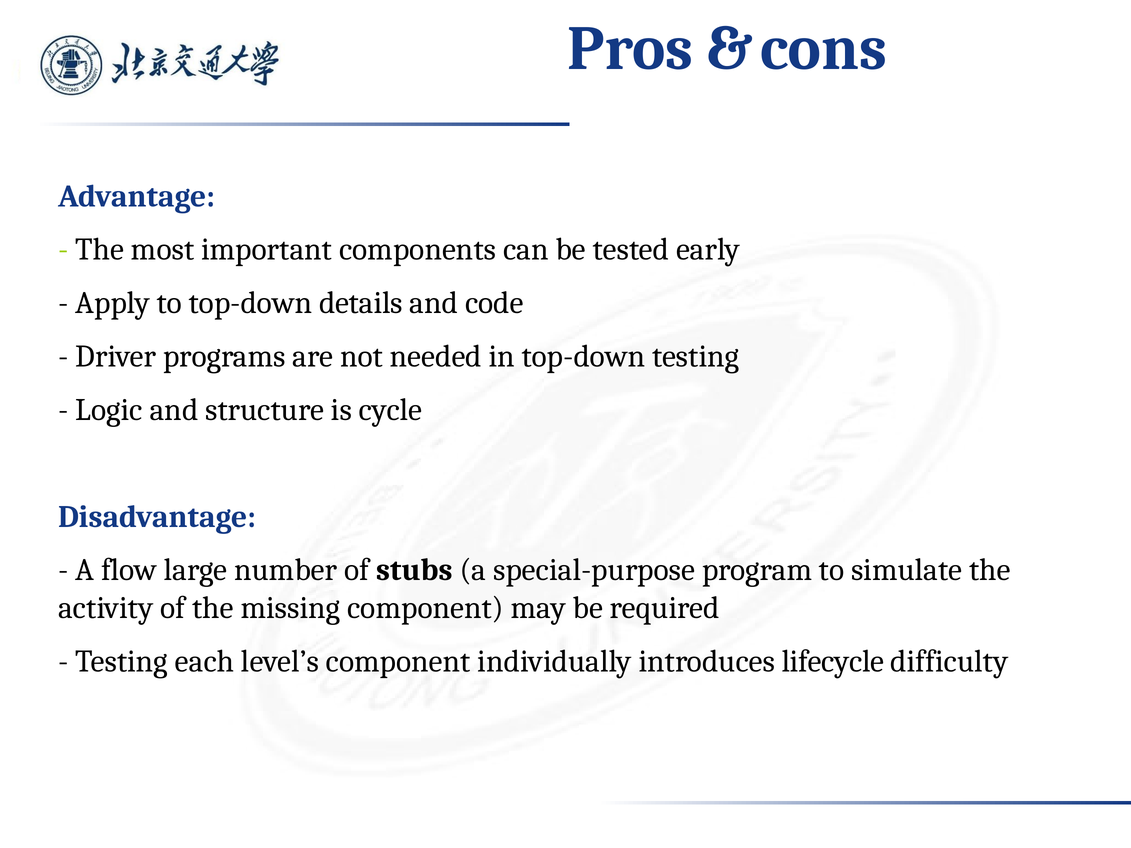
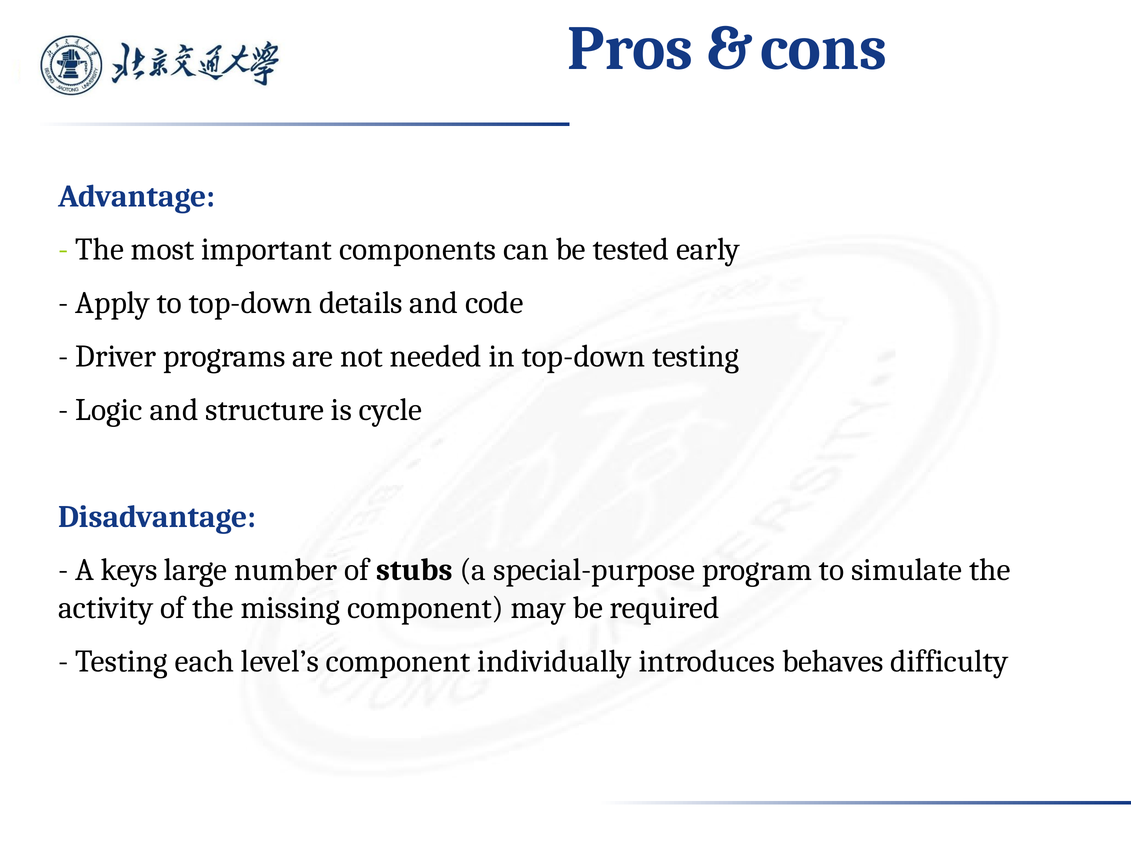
flow: flow -> keys (129, 570)
lifecycle: lifecycle -> behaves (833, 661)
